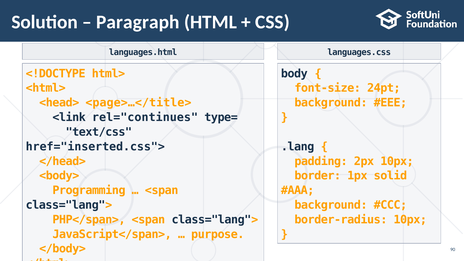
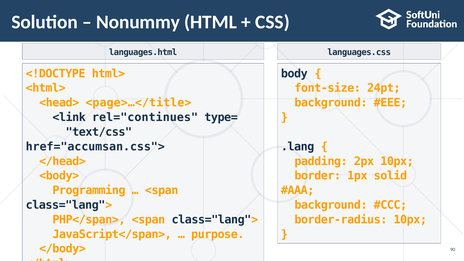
Paragraph: Paragraph -> Nonummy (138, 22)
href="inserted.css">: href="inserted.css"> -> href="accumsan.css"> (95, 147)
